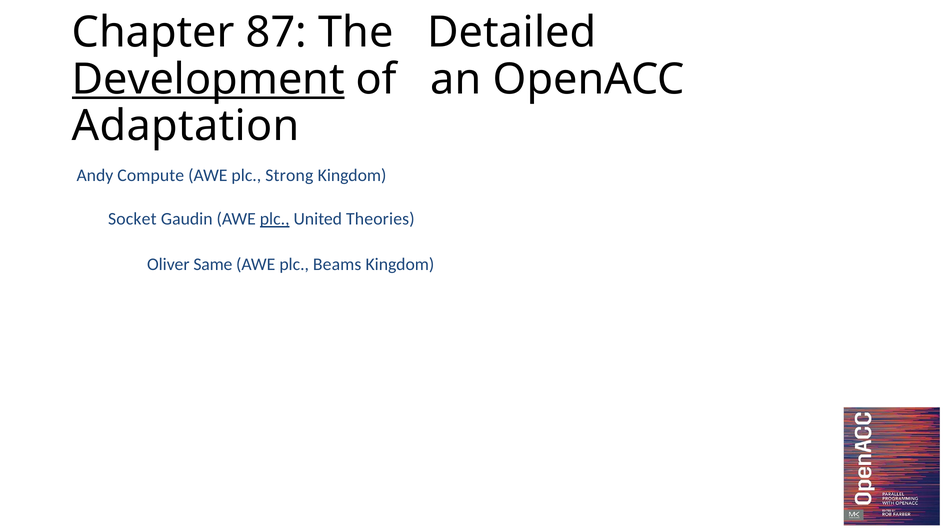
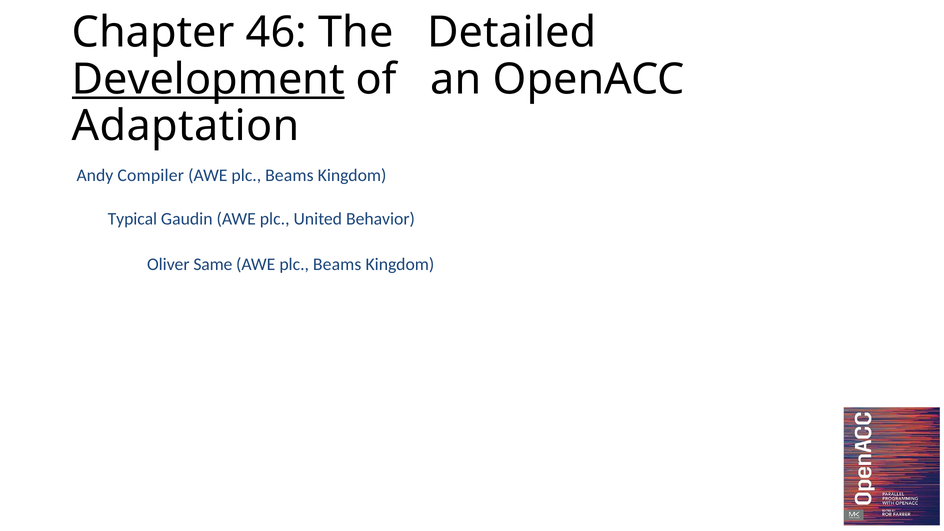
87: 87 -> 46 (276, 33)
Compute: Compute -> Compiler (151, 176)
Strong: Strong -> Beams (289, 176)
Socket: Socket -> Typical (132, 219)
plc underline: present -> none (275, 219)
Theories: Theories -> Behavior (380, 219)
